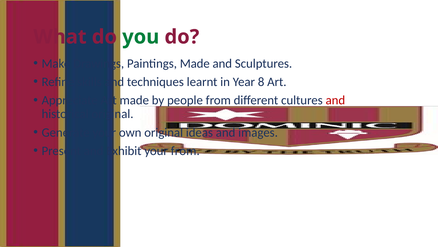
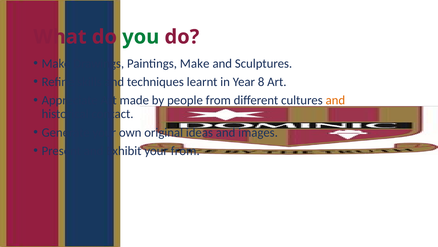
Paintings Made: Made -> Make (195, 63)
and colour: red -> orange (335, 100)
historical original: original -> contact (113, 114)
